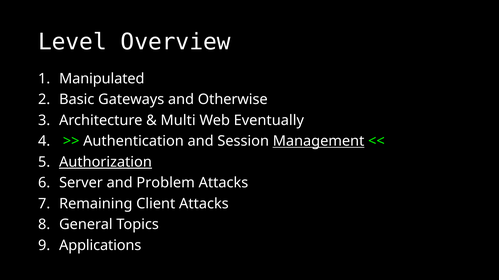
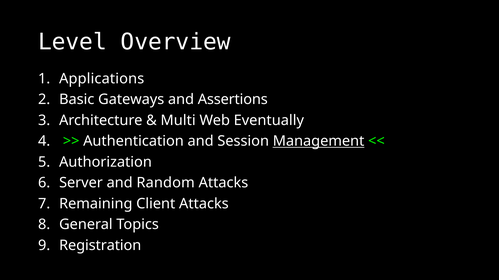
Manipulated: Manipulated -> Applications (102, 79)
Otherwise: Otherwise -> Assertions (233, 100)
Authorization underline: present -> none (105, 162)
Problem: Problem -> Random (166, 183)
Applications: Applications -> Registration (100, 246)
